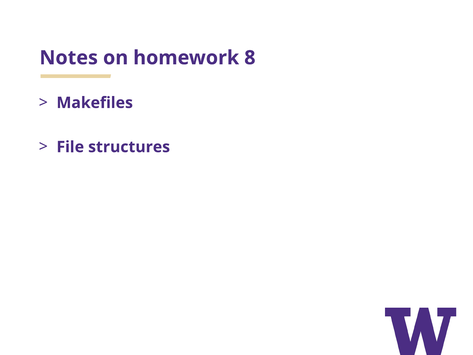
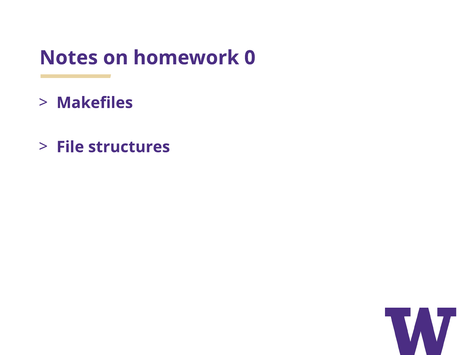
8: 8 -> 0 (250, 58)
